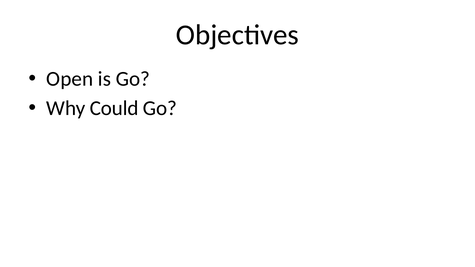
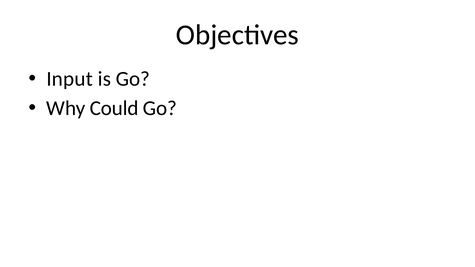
Open: Open -> Input (70, 79)
